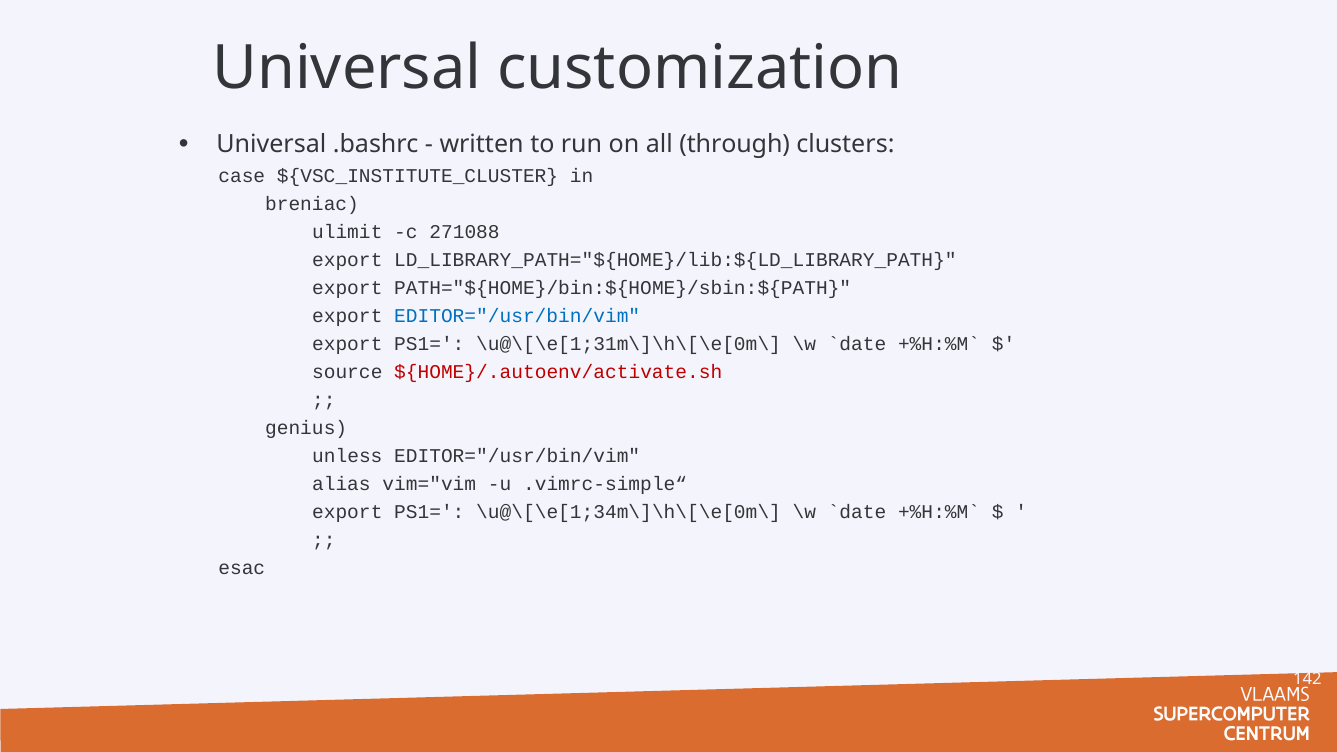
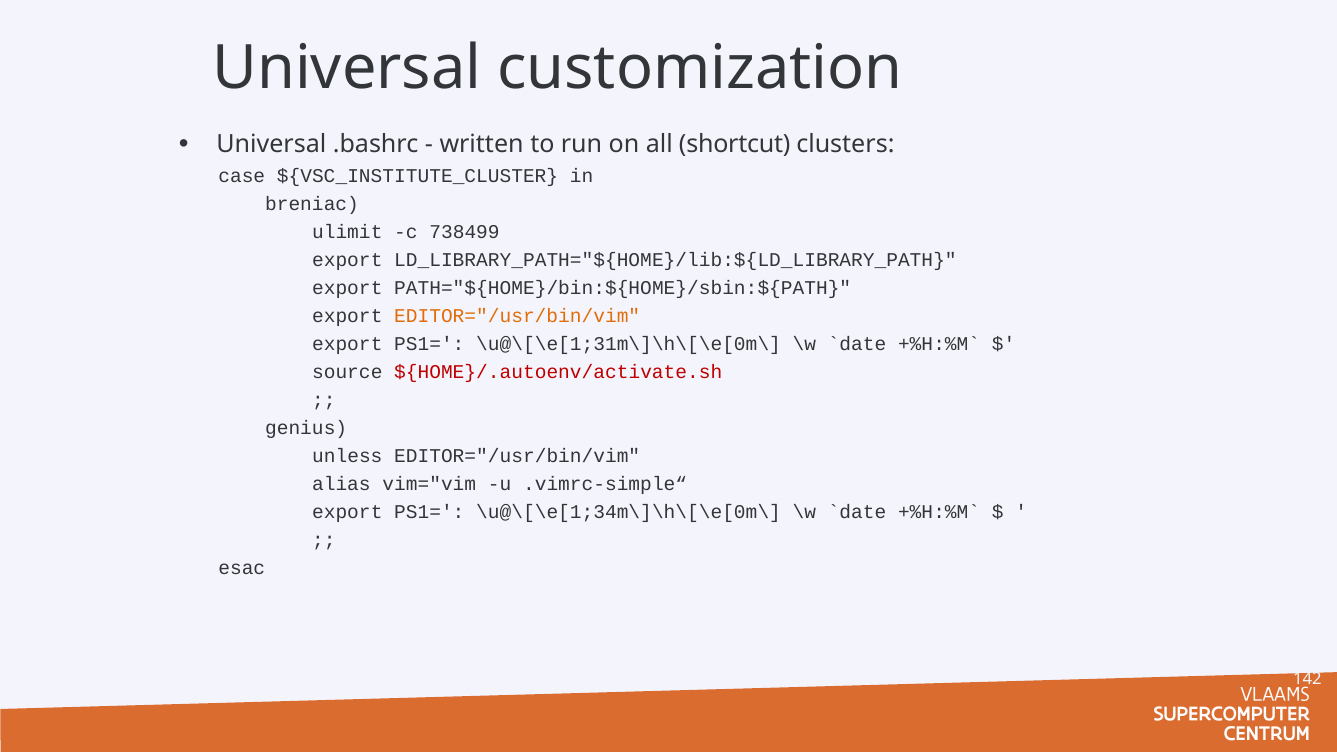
through: through -> shortcut (735, 145)
271088: 271088 -> 738499 (465, 232)
EDITOR="/usr/bin/vim colour: blue -> orange (517, 316)
